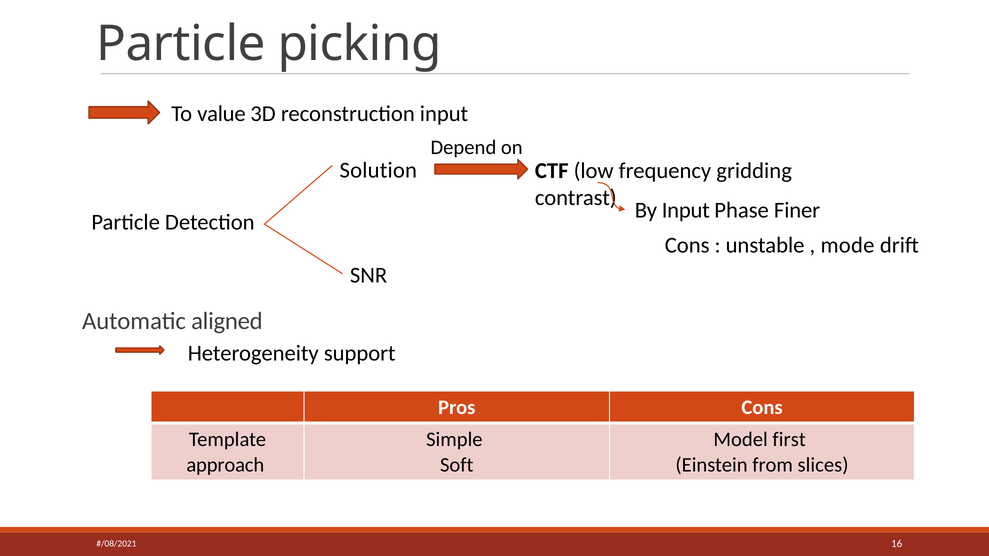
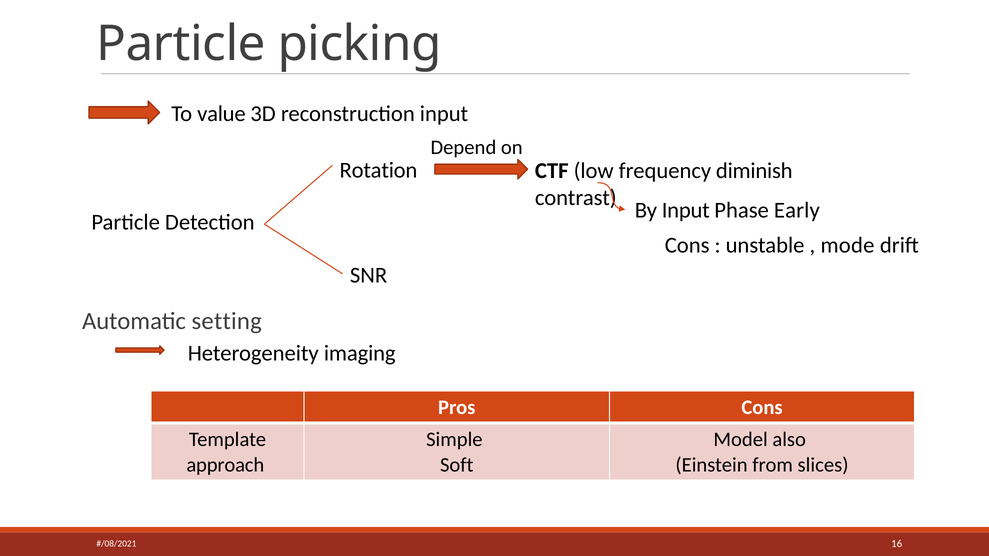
Solution: Solution -> Rotation (378, 170)
gridding: gridding -> diminish (754, 171)
Finer: Finer -> Early (797, 210)
aligned: aligned -> setting (227, 321)
support: support -> imaging (360, 354)
first: first -> also (789, 440)
